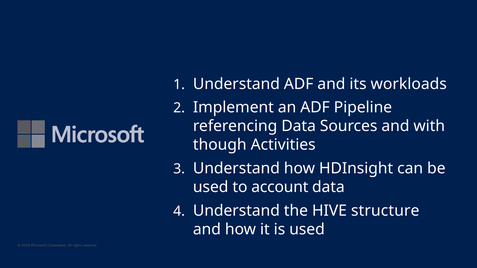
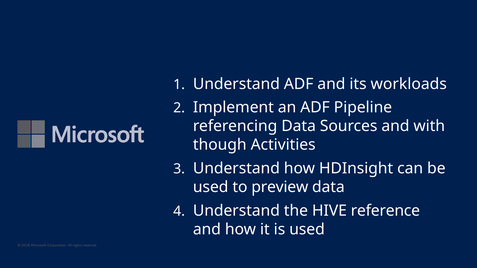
account: account -> preview (280, 187)
structure: structure -> reference (385, 211)
